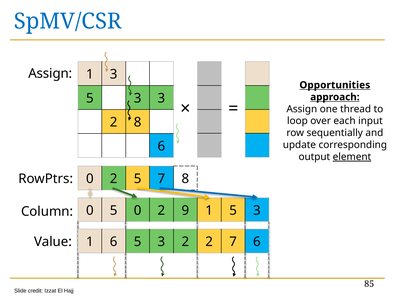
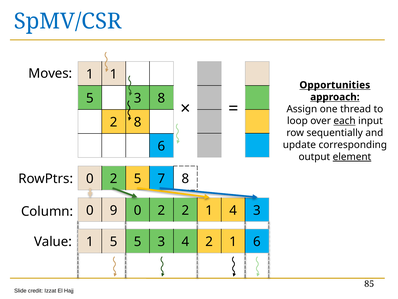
Assign: Assign -> Moves (50, 73)
1 3: 3 -> 1 (114, 74)
3 3: 3 -> 8 (161, 98)
each underline: none -> present (345, 121)
0 5: 5 -> 9 (114, 210)
2 9: 9 -> 2 (185, 210)
1 5: 5 -> 4 (233, 210)
6: 6 -> 5 (114, 241)
5 3 2: 2 -> 4 (185, 241)
7: 7 -> 1 (233, 241)
